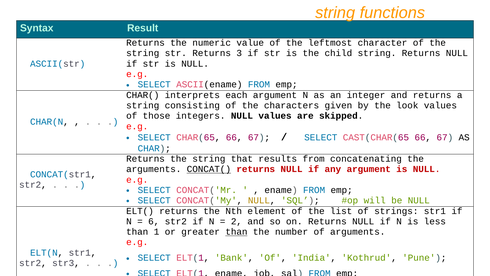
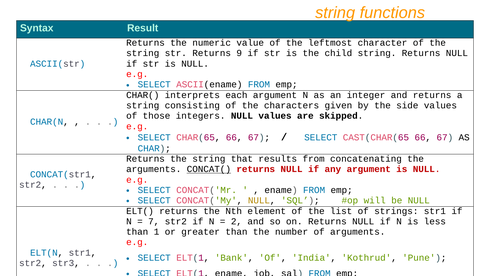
3: 3 -> 9 (239, 53)
look: look -> side (407, 105)
6: 6 -> 7 (154, 221)
than underline: present -> none (236, 232)
